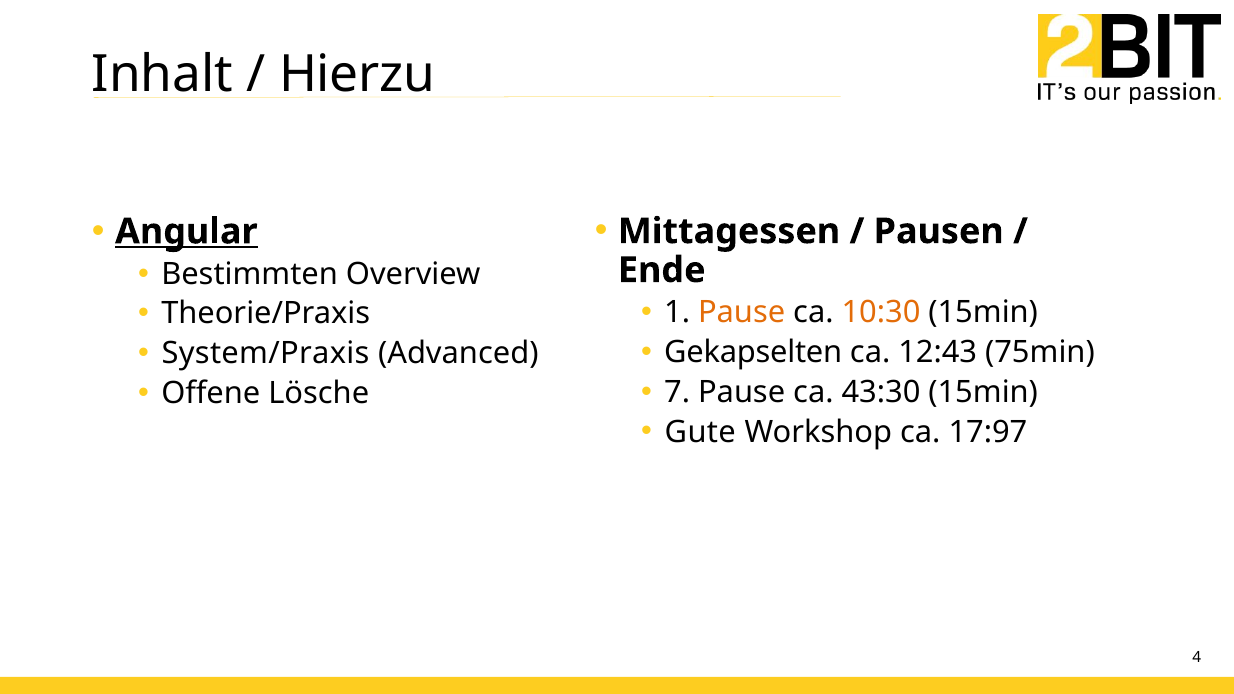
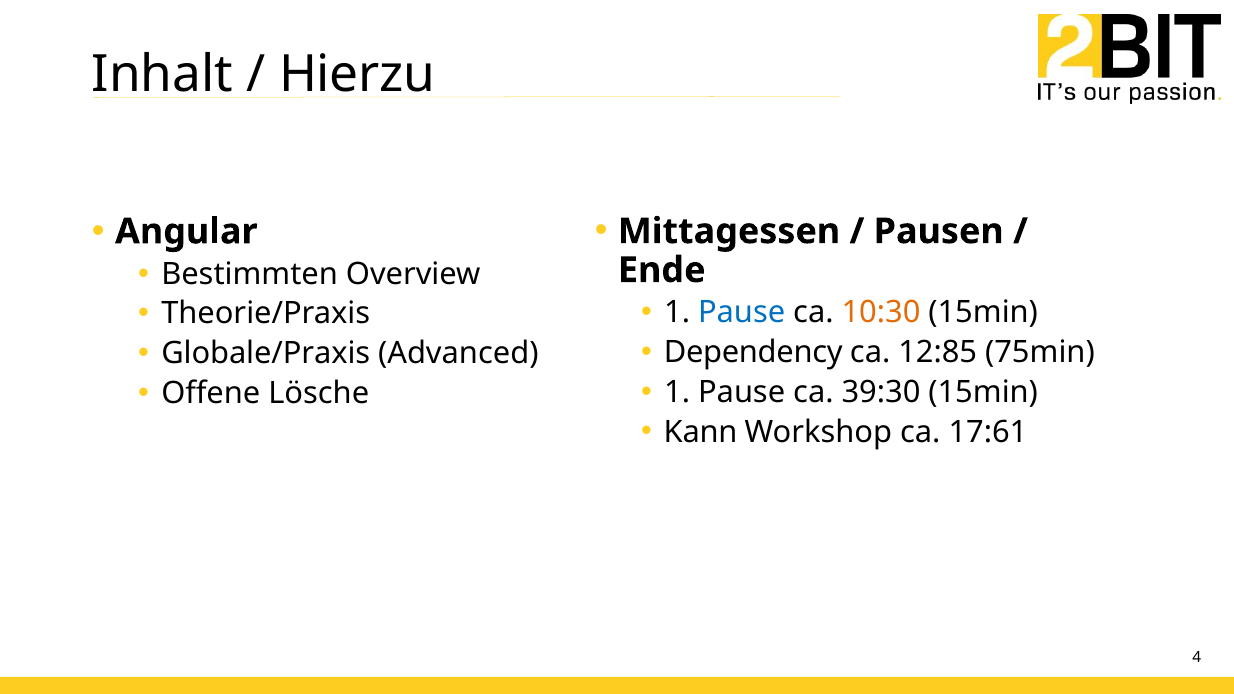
Angular underline: present -> none (186, 232)
Pause colour: orange -> blue (742, 313)
Gekapselten: Gekapselten -> Dependency (753, 353)
12:43: 12:43 -> 12:85 (938, 353)
System/Praxis: System/Praxis -> Globale/Praxis (266, 354)
7: 7 -> 1 (677, 392)
43:30: 43:30 -> 39:30 (881, 392)
Gute: Gute -> Kann (701, 432)
17:97: 17:97 -> 17:61 (988, 432)
